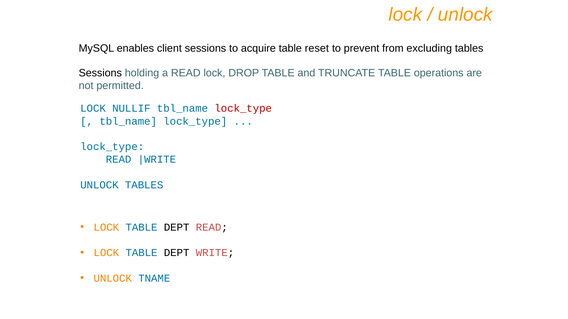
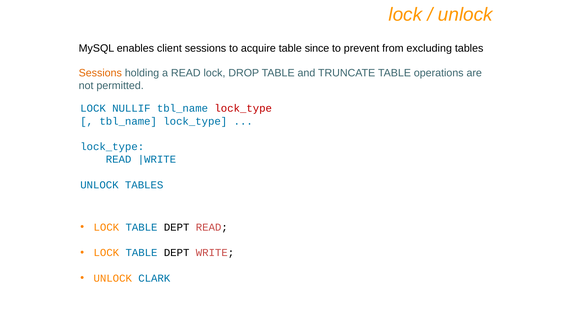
reset: reset -> since (317, 48)
Sessions colour: black -> orange (100, 73)
TNAME: TNAME -> CLARK (154, 279)
